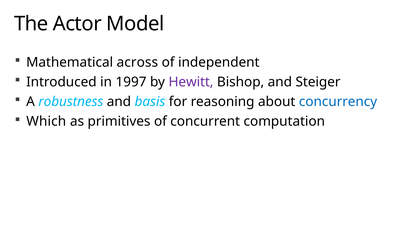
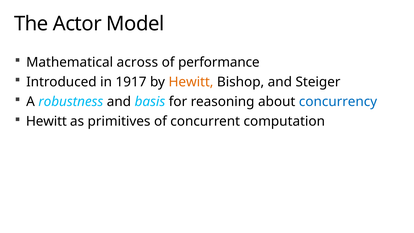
independent: independent -> performance (219, 62)
1997: 1997 -> 1917 (131, 82)
Hewitt colour: purple -> orange (191, 82)
Which: Which -> Hewitt (46, 121)
